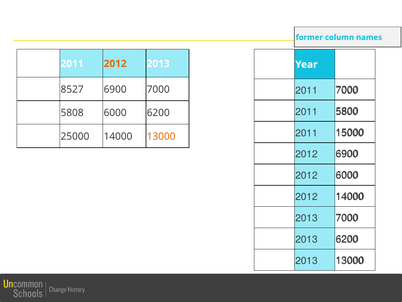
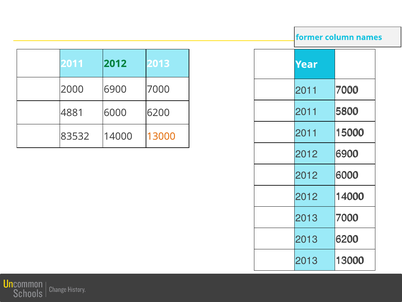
2012 colour: orange -> green (115, 64)
8527: 8527 -> 2000 (72, 89)
5808: 5808 -> 4881 (72, 113)
25000: 25000 -> 83532 (75, 136)
